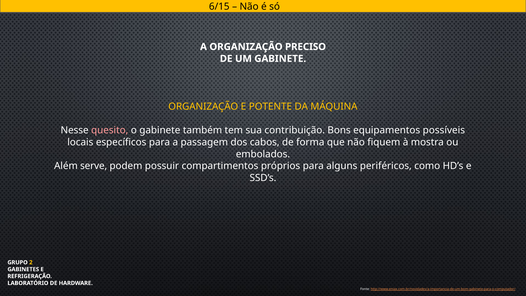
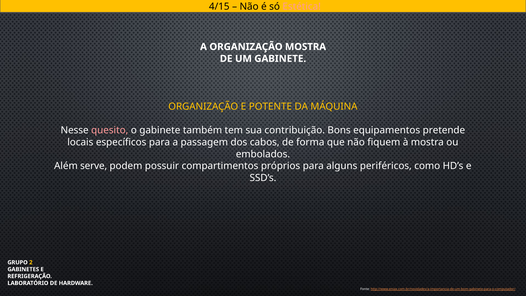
6/15: 6/15 -> 4/15 (219, 7)
Estética colour: yellow -> pink (302, 7)
ORGANIZAÇÃO PRECISO: PRECISO -> MOSTRA (306, 47)
possíveis: possíveis -> pretende (444, 130)
